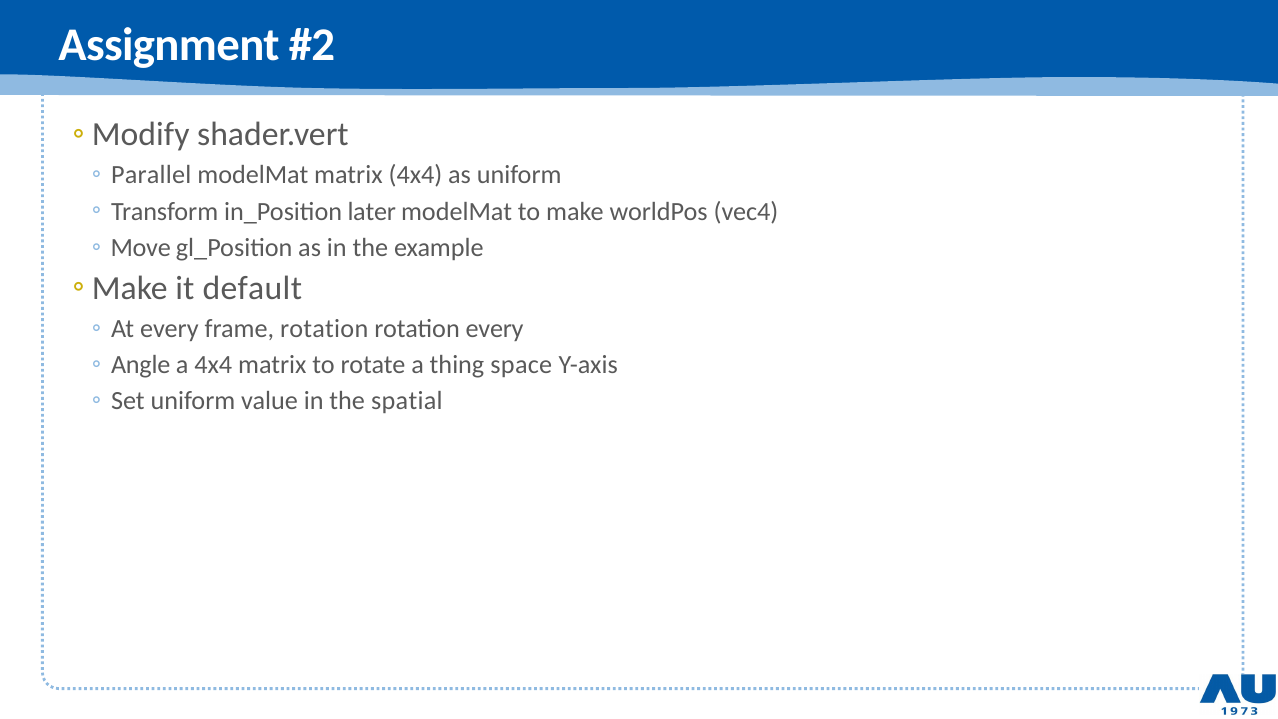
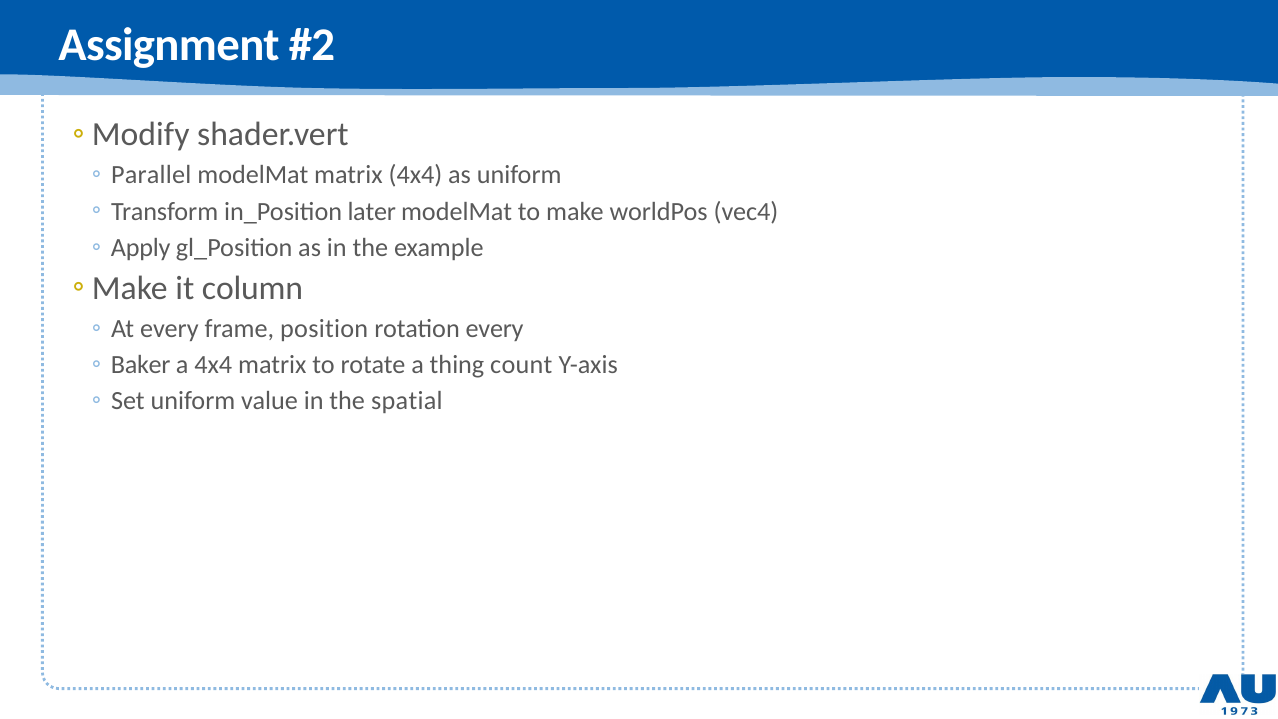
Move: Move -> Apply (141, 248)
default: default -> column (253, 288)
frame rotation: rotation -> position (324, 328)
Angle: Angle -> Baker (141, 365)
space: space -> count (521, 365)
